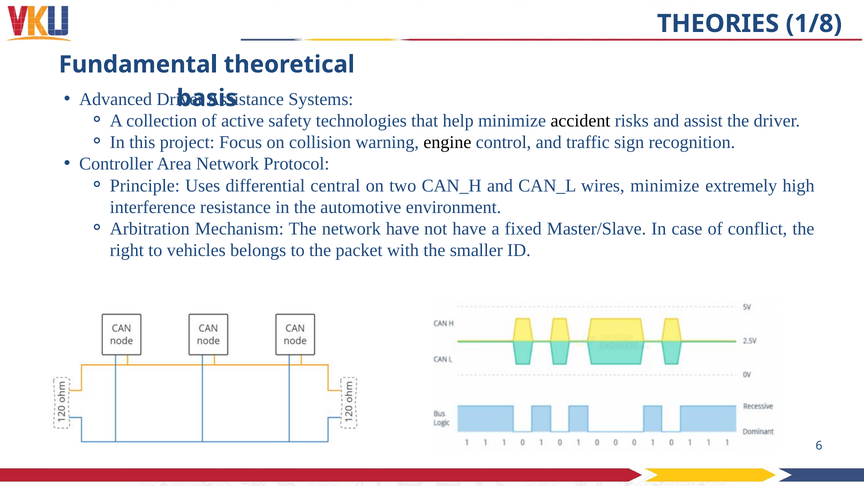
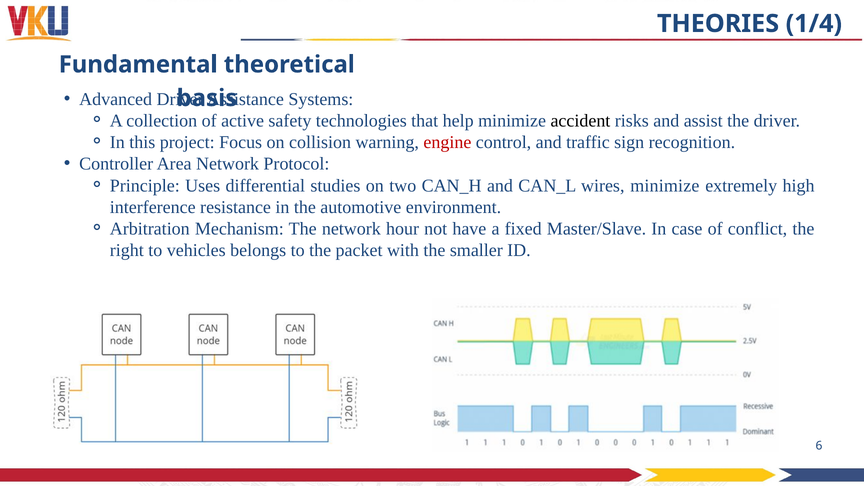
1/8: 1/8 -> 1/4 (814, 24)
engine colour: black -> red (447, 142)
central: central -> studies (335, 186)
network have: have -> hour (403, 229)
